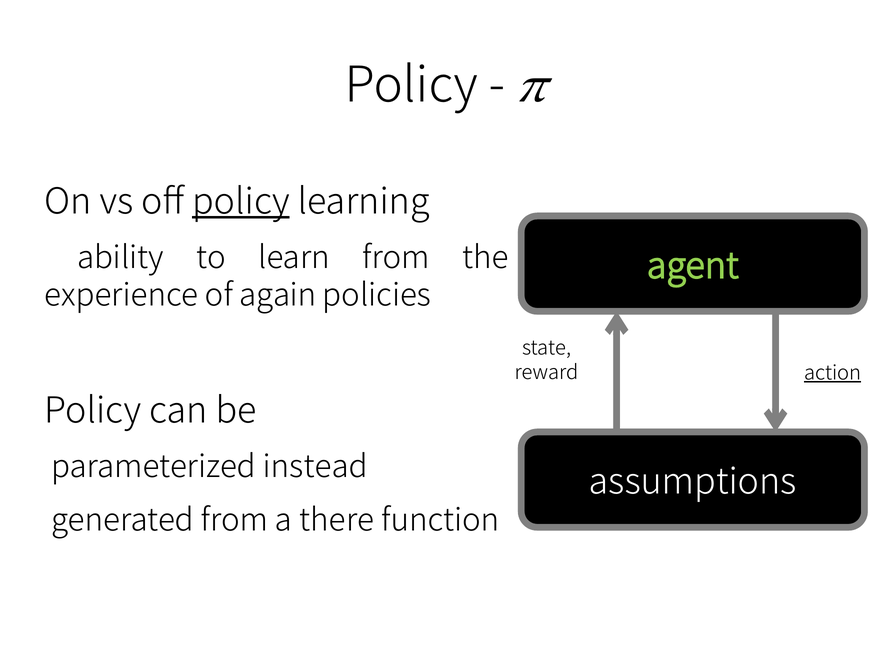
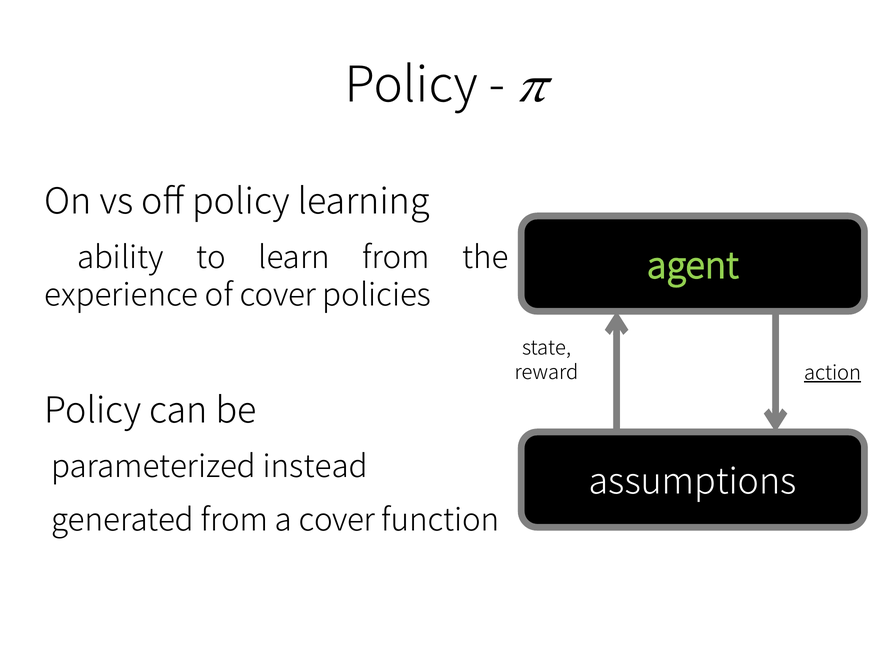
policy underline: present -> none (241, 202)
of again: again -> cover (278, 296)
a there: there -> cover (337, 521)
